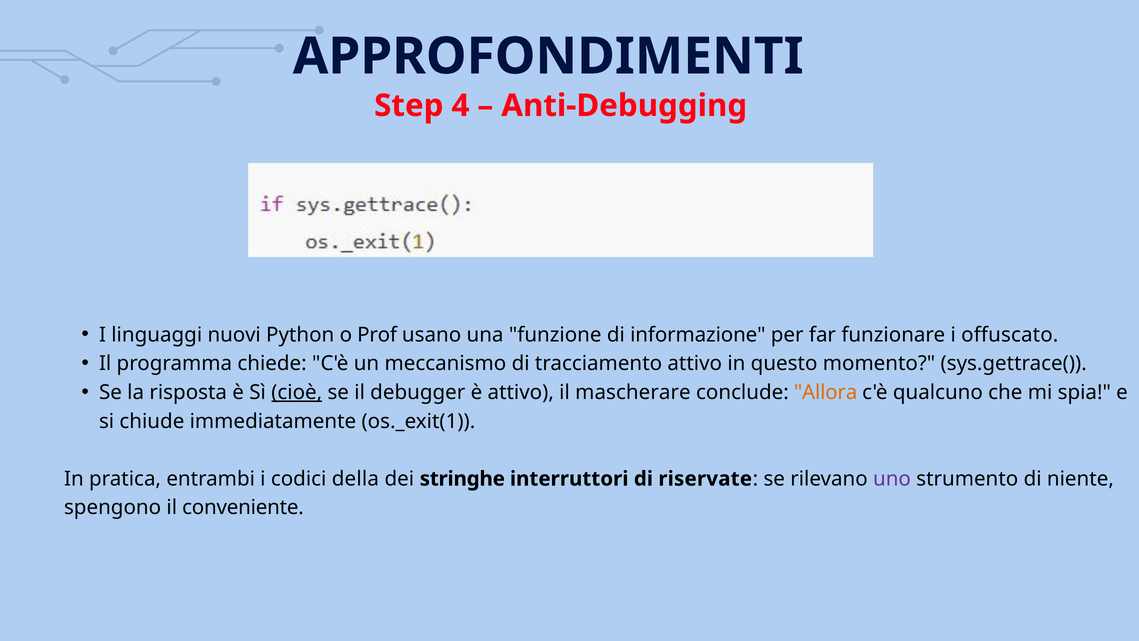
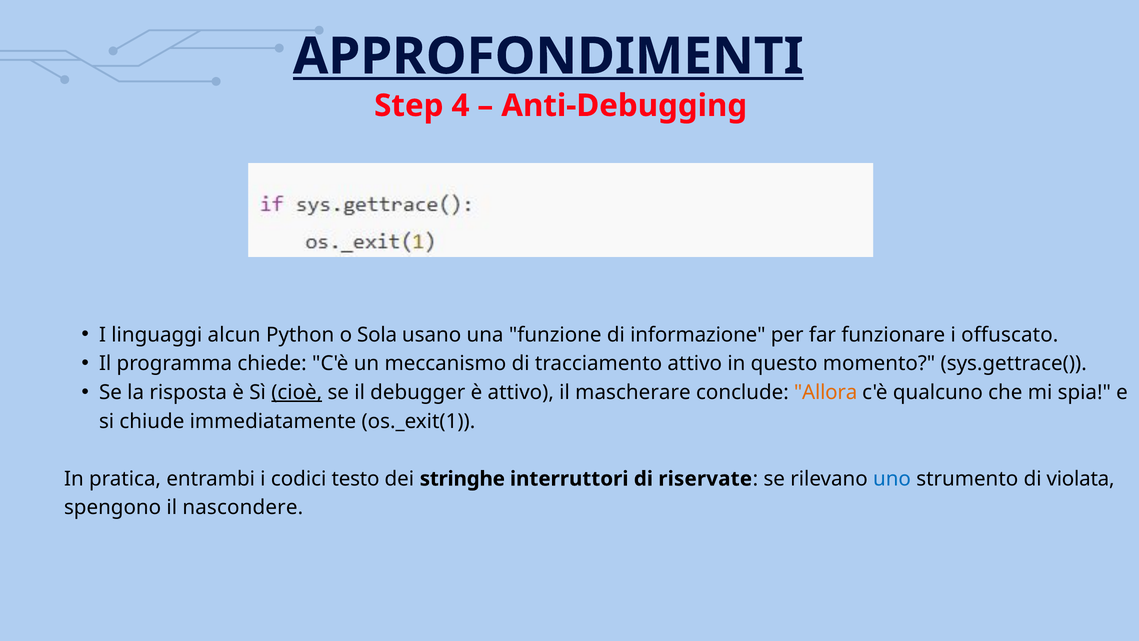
APPROFONDIMENTI underline: none -> present (548, 56)
nuovi: nuovi -> alcun (234, 335)
Prof: Prof -> Sola (377, 335)
della: della -> testo (356, 479)
uno colour: purple -> blue (892, 479)
niente: niente -> violata (1081, 479)
conveniente: conveniente -> nascondere (243, 507)
